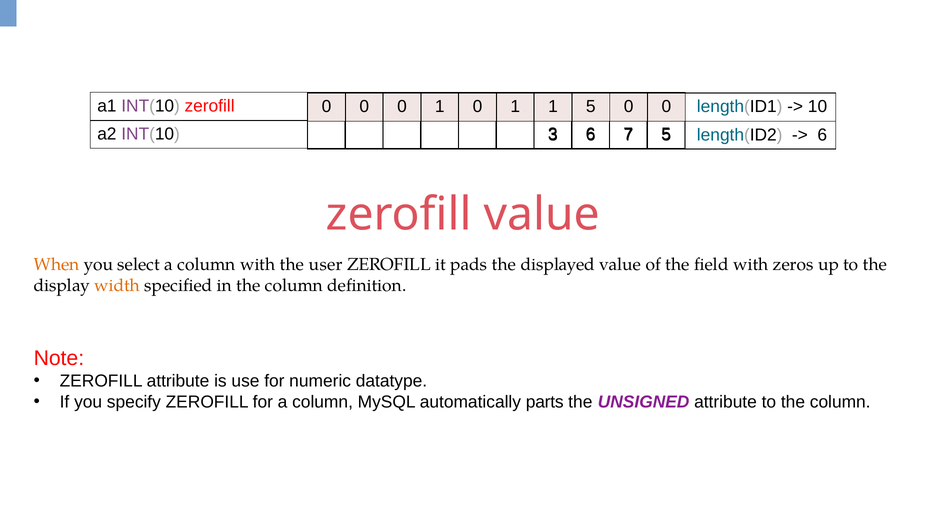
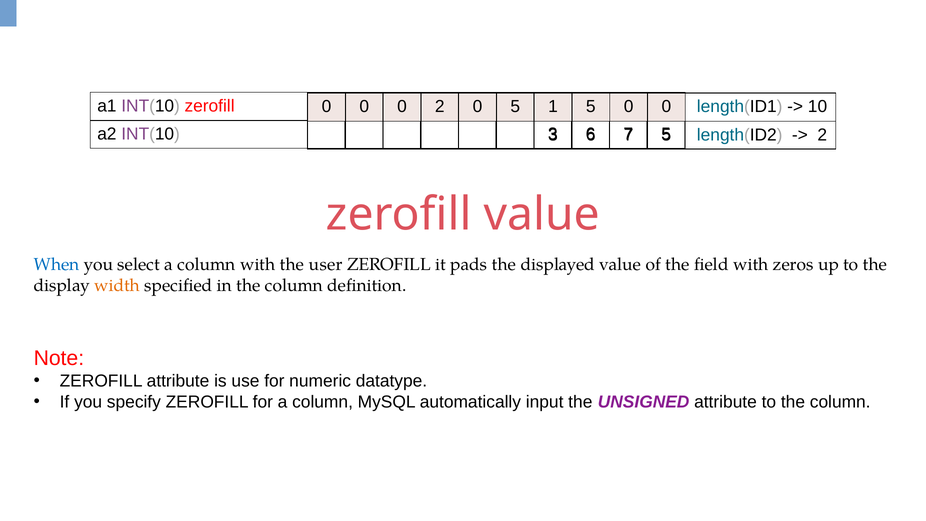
0 0 1: 1 -> 2 (440, 107)
1: 1 -> 5 (515, 107)
6: 6 -> 2 (822, 135)
When colour: orange -> blue (57, 265)
parts: parts -> input (545, 402)
